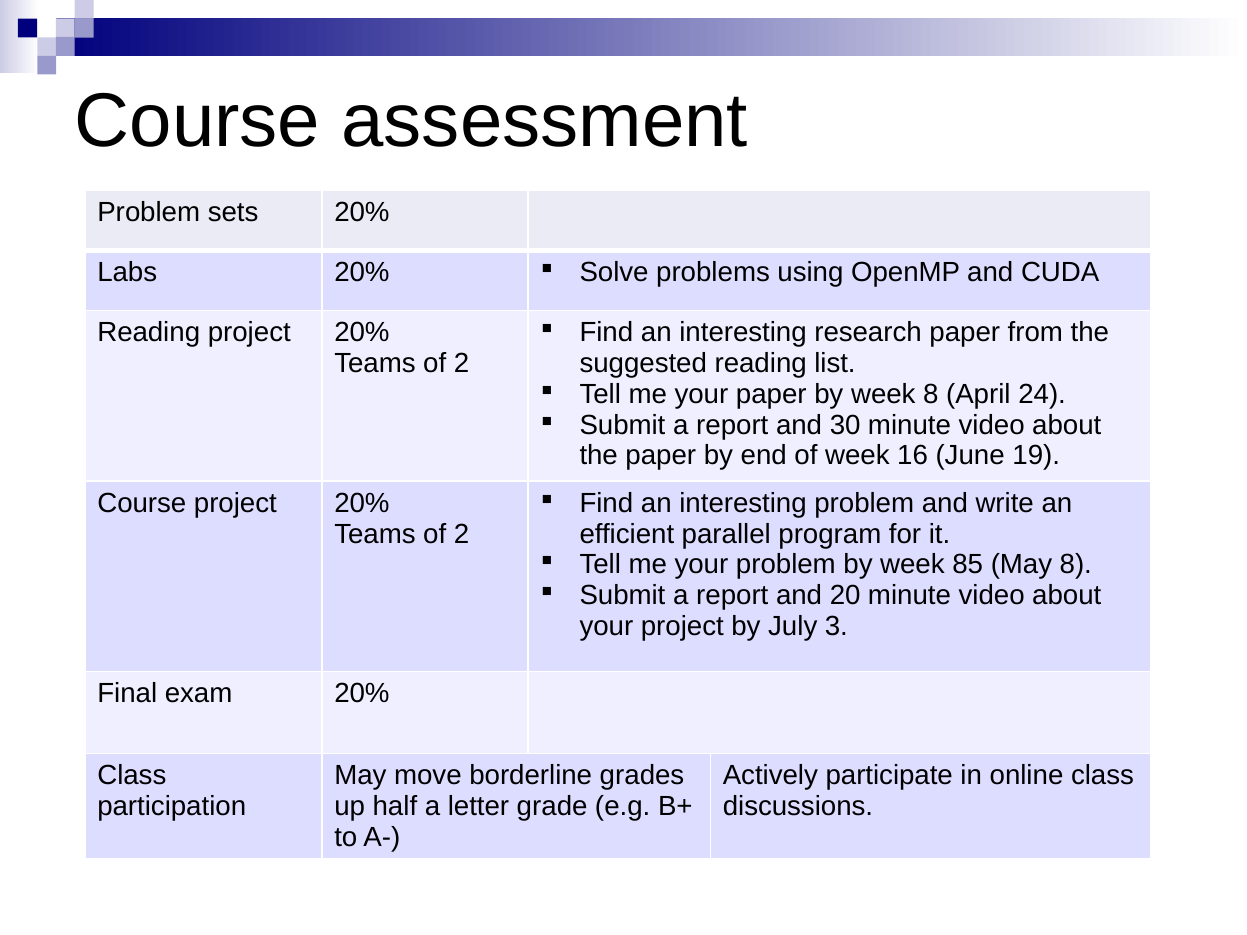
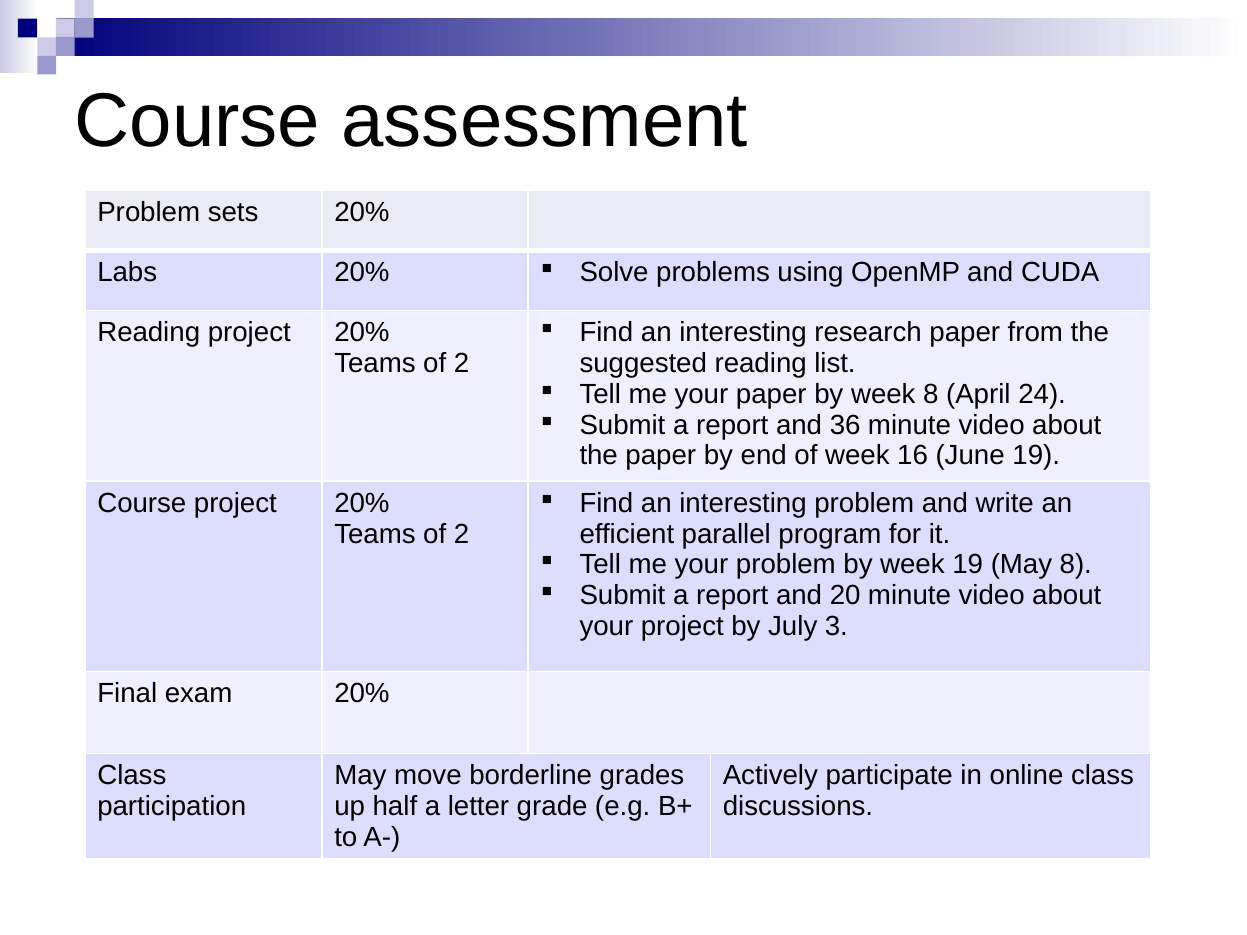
30: 30 -> 36 (845, 425)
week 85: 85 -> 19 (968, 565)
